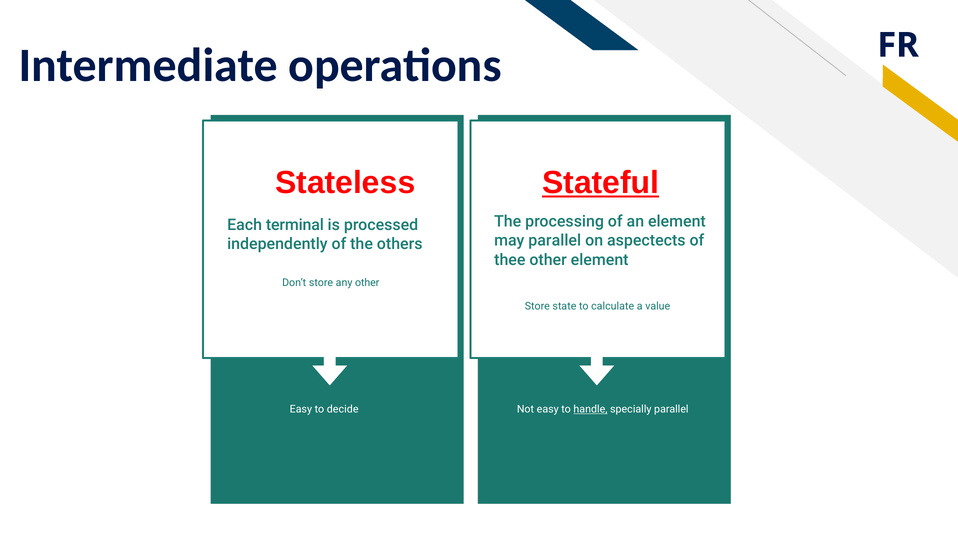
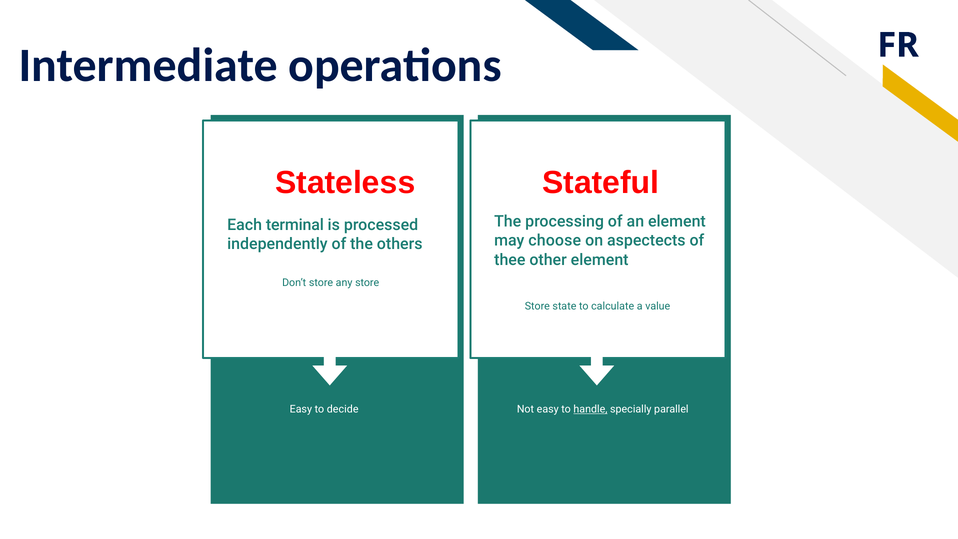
Stateful underline: present -> none (601, 183)
may parallel: parallel -> choose (555, 241)
any other: other -> store (367, 283)
